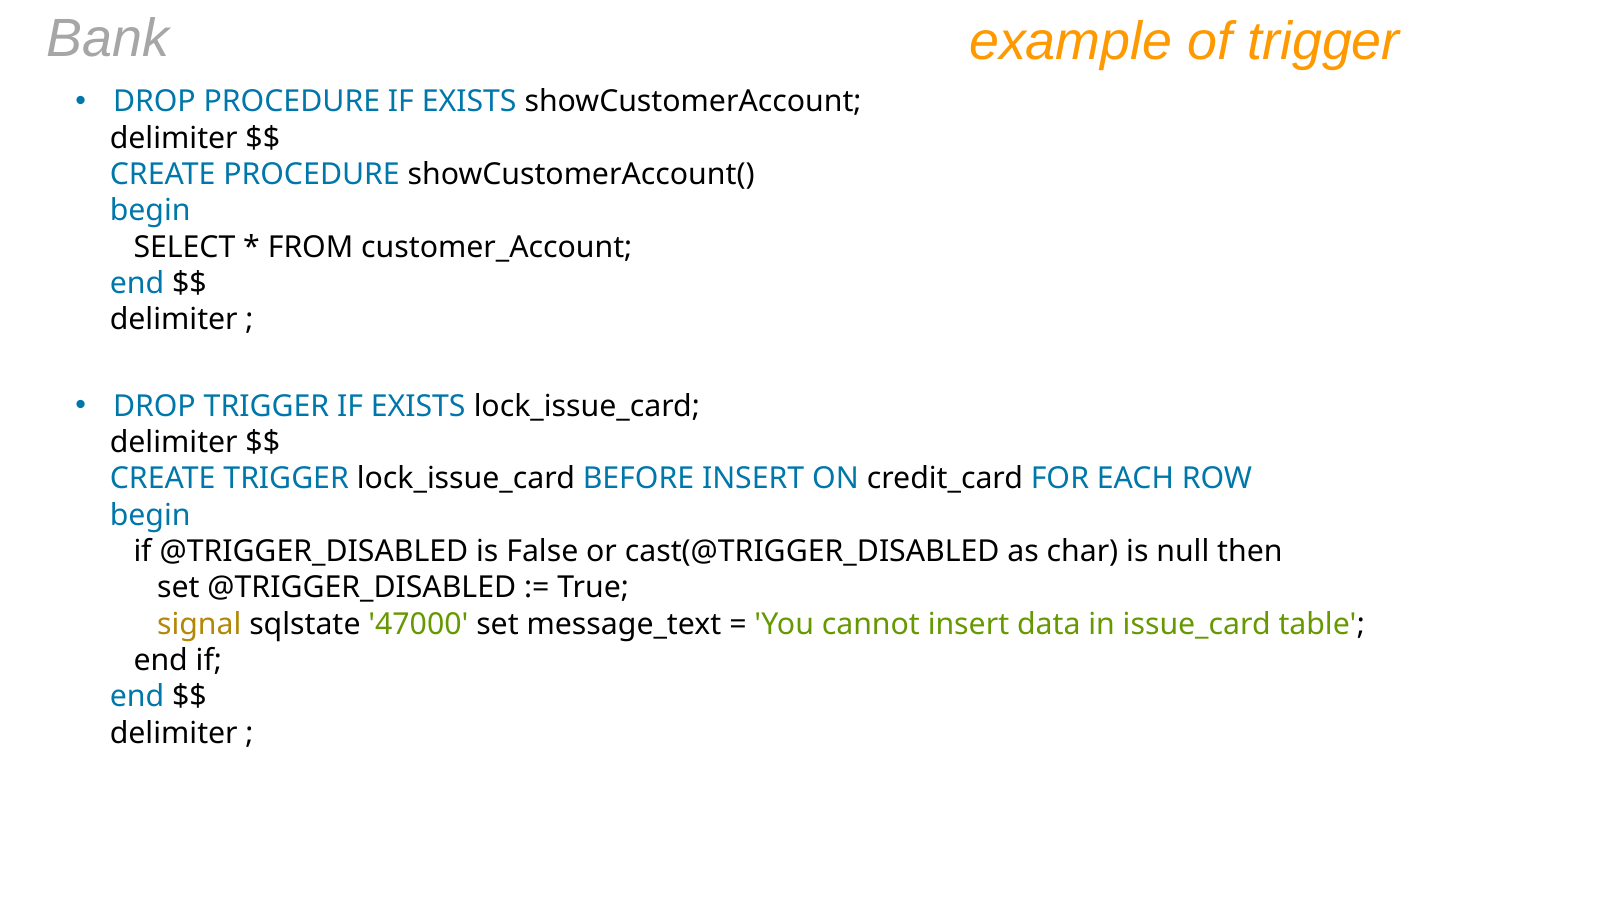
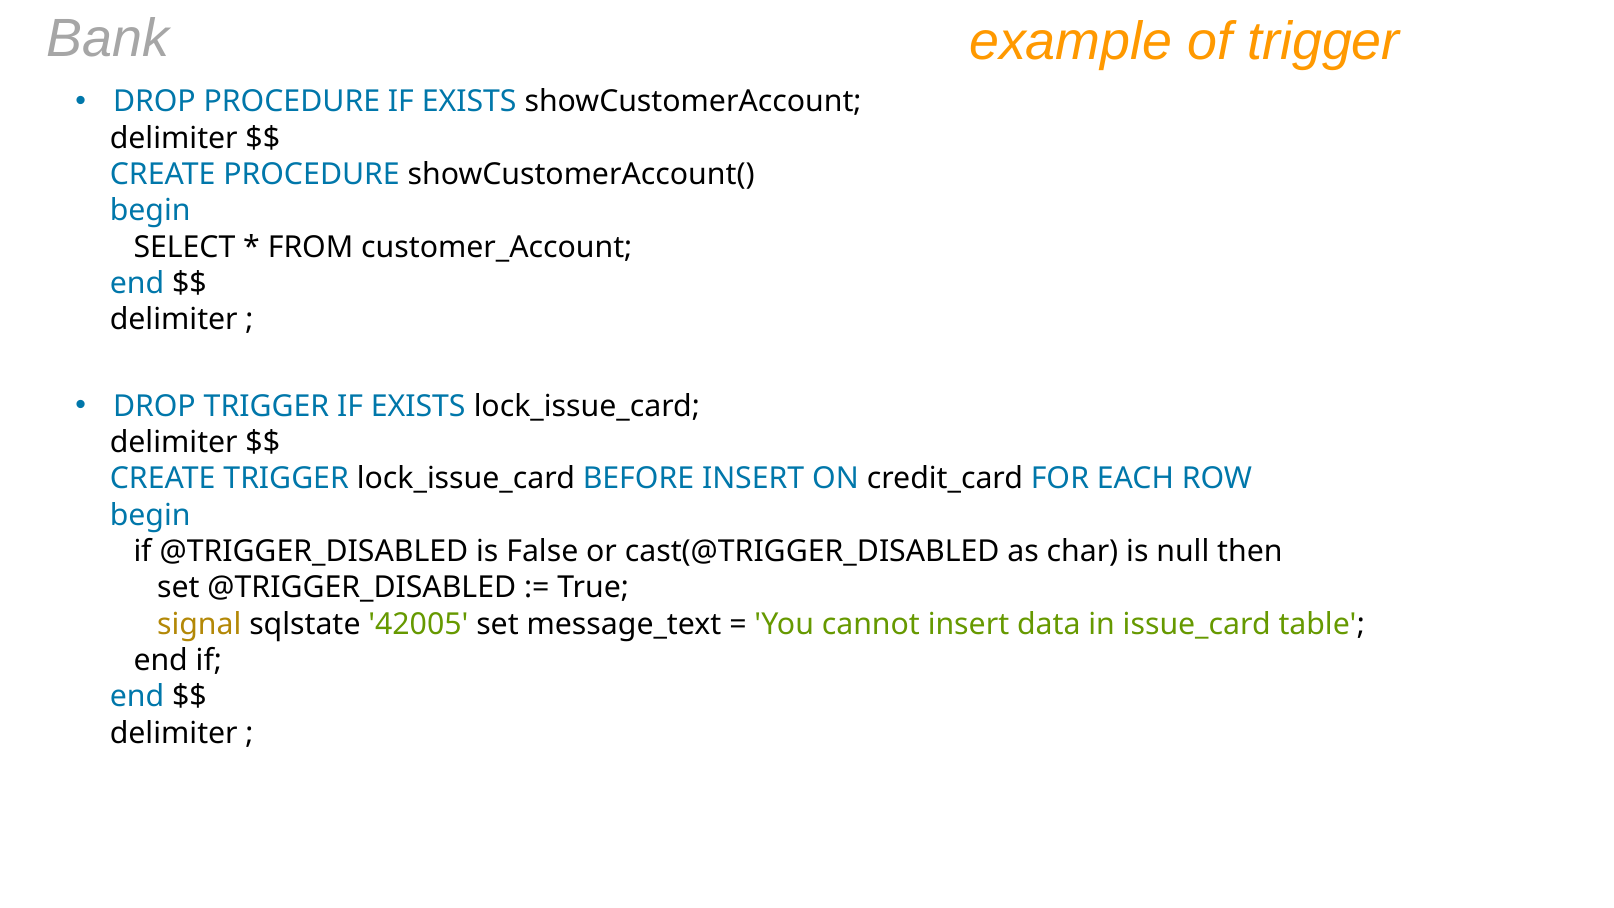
47000: 47000 -> 42005 (418, 624)
